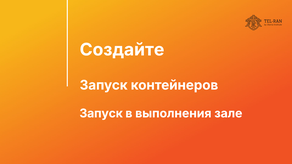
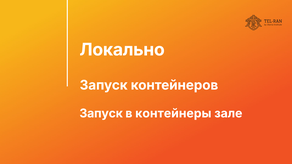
Создайте: Создайте -> Локально (122, 50)
выполнения: выполнения -> контейнеры (173, 114)
